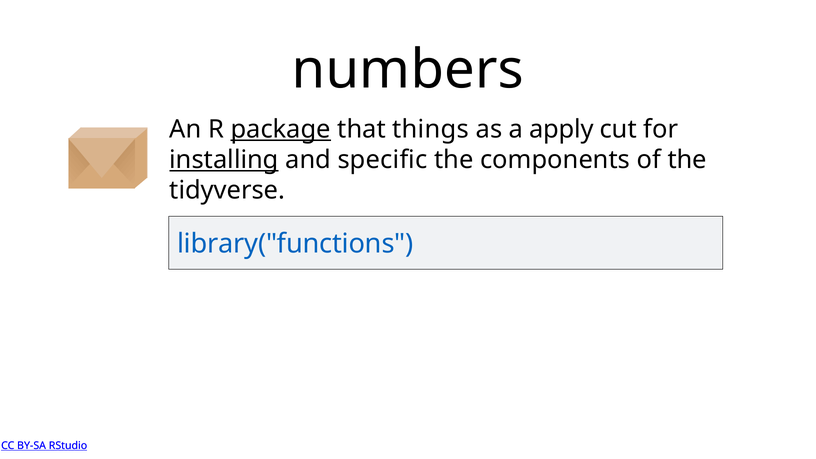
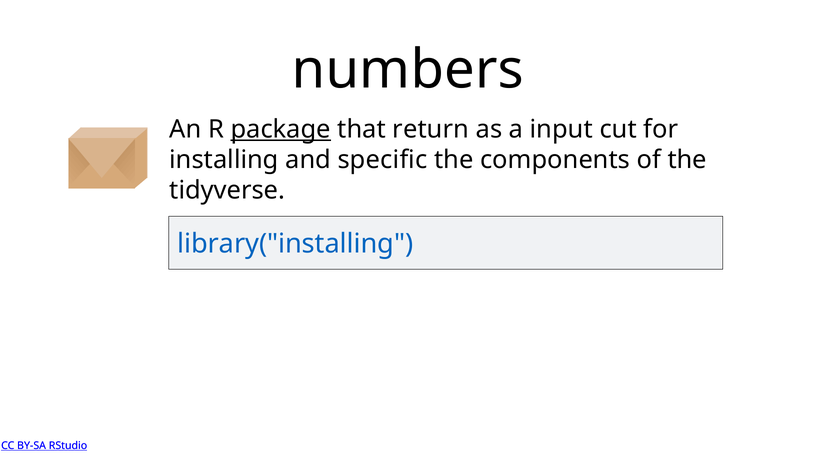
things: things -> return (431, 129)
apply: apply -> input (561, 129)
installing underline: present -> none (224, 160)
library("functions: library("functions -> library("installing (295, 244)
